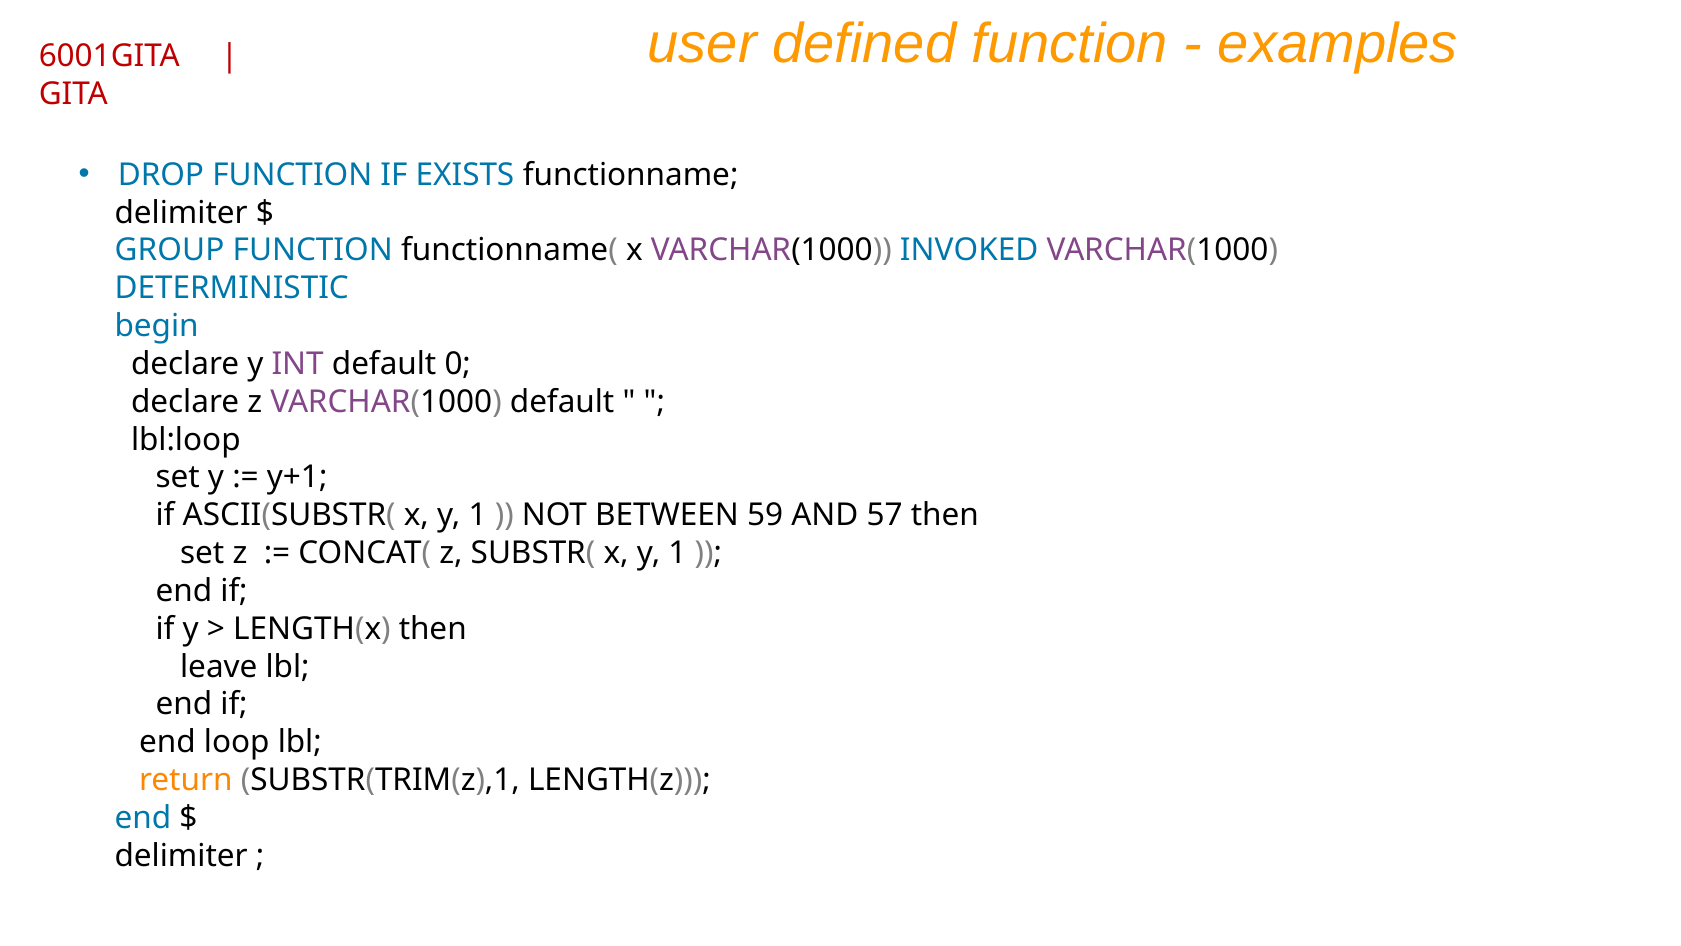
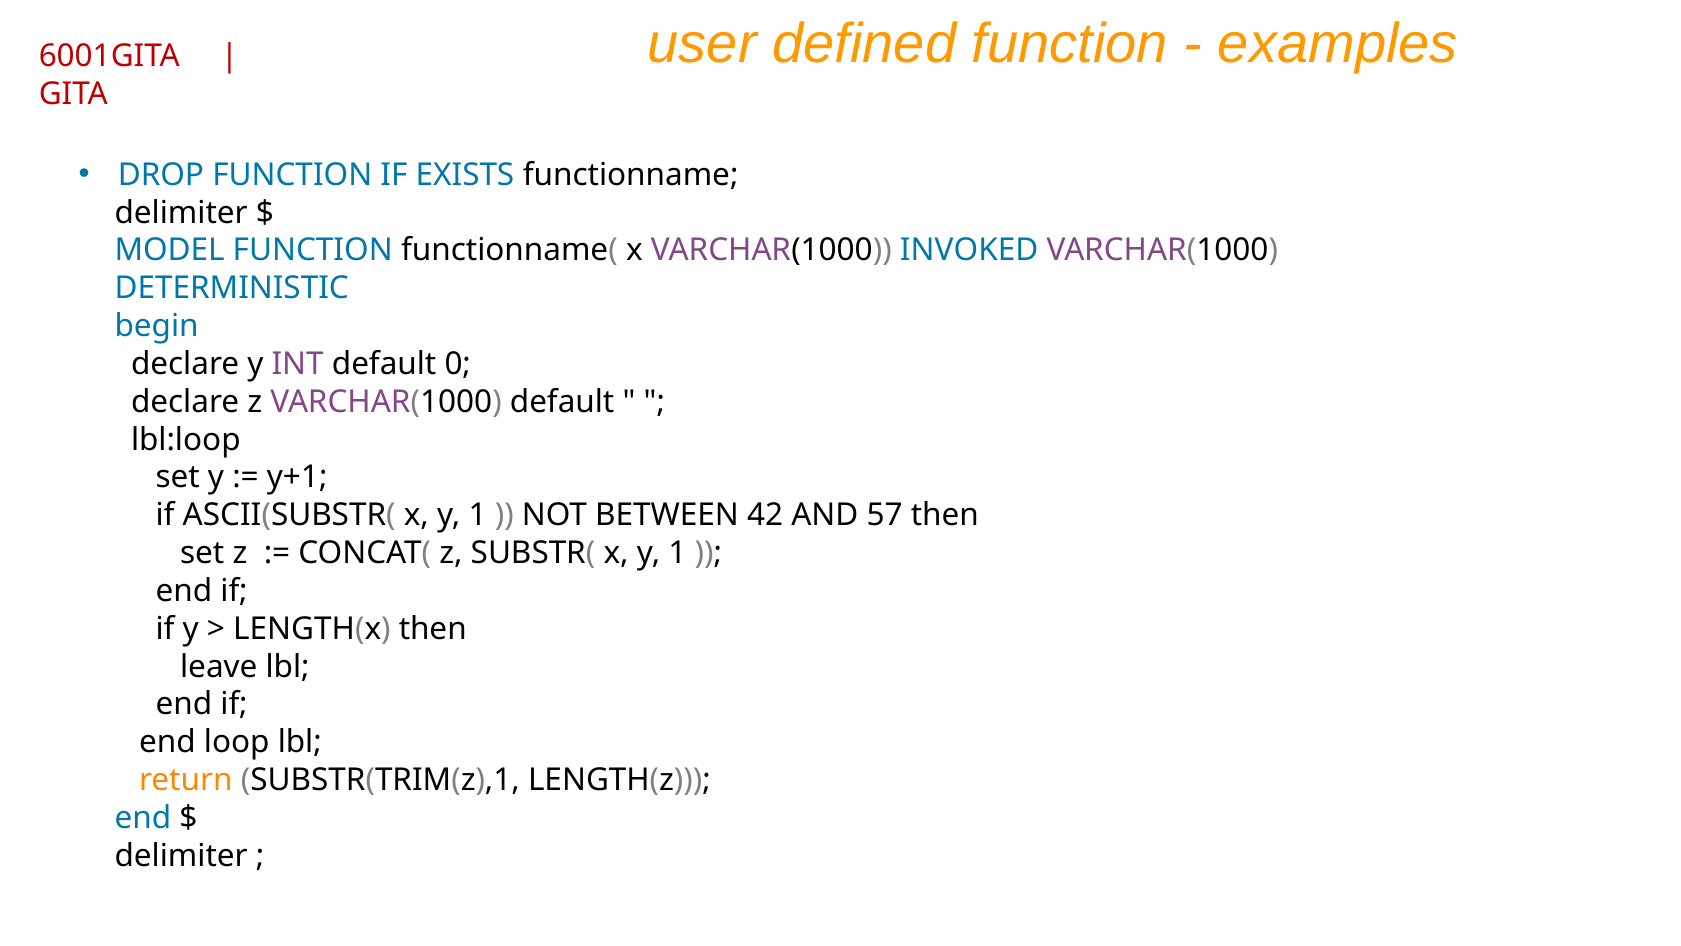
GROUP: GROUP -> MODEL (170, 250)
59: 59 -> 42 (765, 515)
